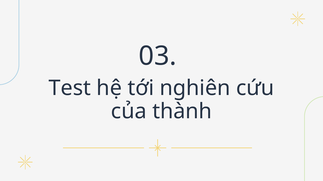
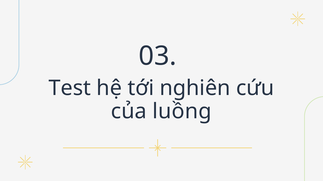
thành: thành -> luồng (182, 112)
